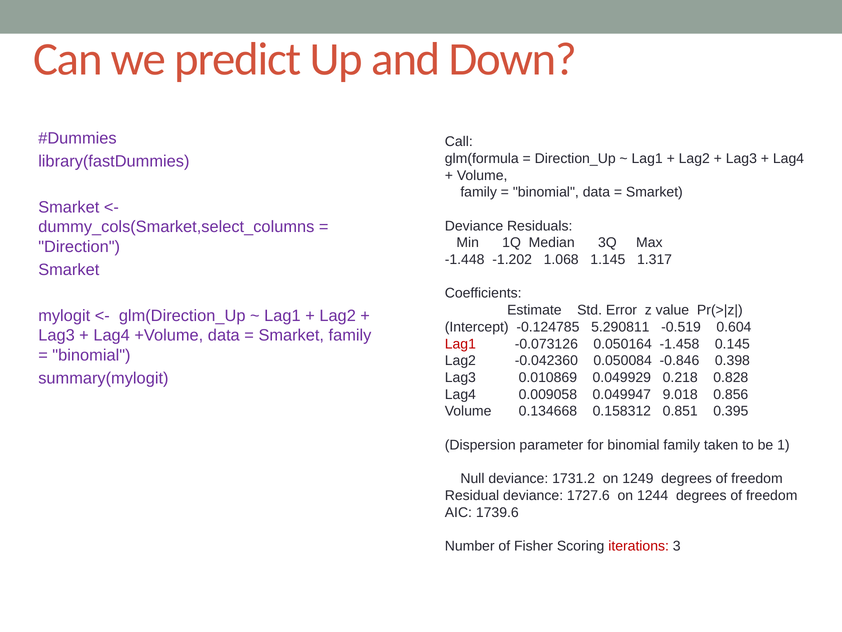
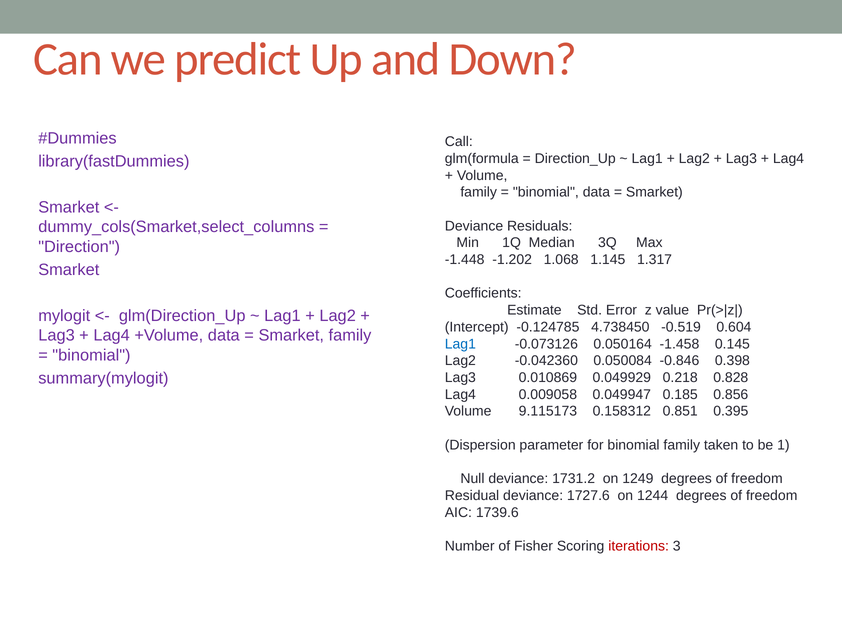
5.290811: 5.290811 -> 4.738450 (620, 327)
Lag1 colour: red -> blue (460, 344)
9.018: 9.018 -> 0.185 (680, 394)
0.134668: 0.134668 -> 9.115173 (548, 411)
